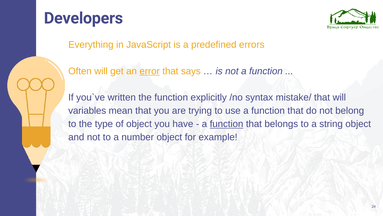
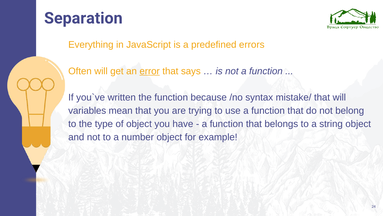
Developers: Developers -> Separation (83, 18)
explicitly: explicitly -> because (209, 97)
function underline: present -> none (227, 124)
